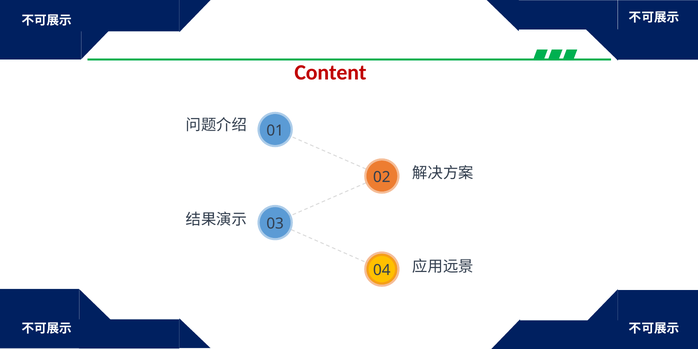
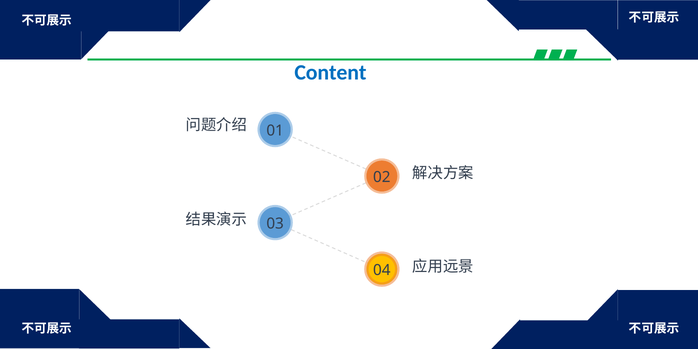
Content colour: red -> blue (330, 73)
